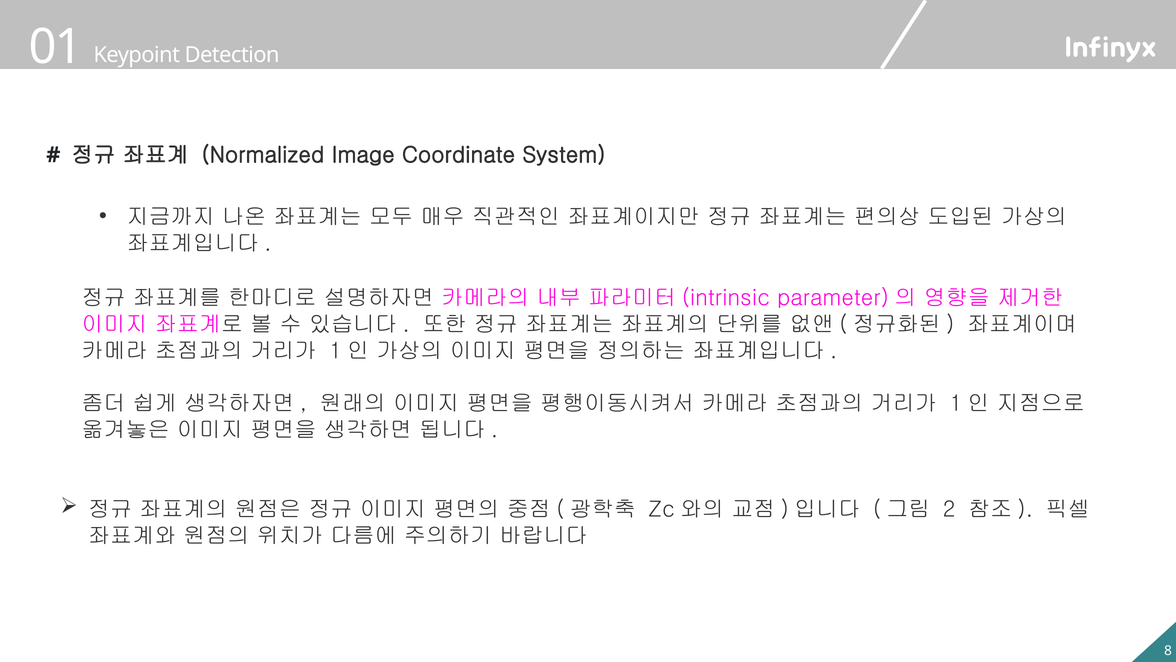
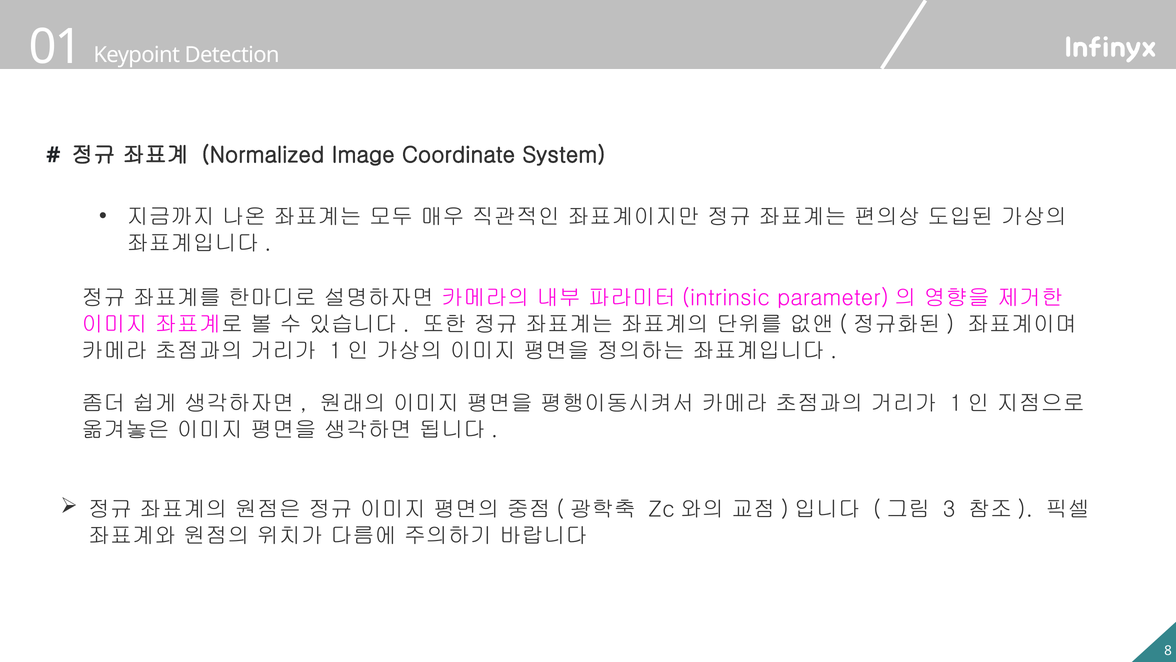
2: 2 -> 3 (949, 509)
